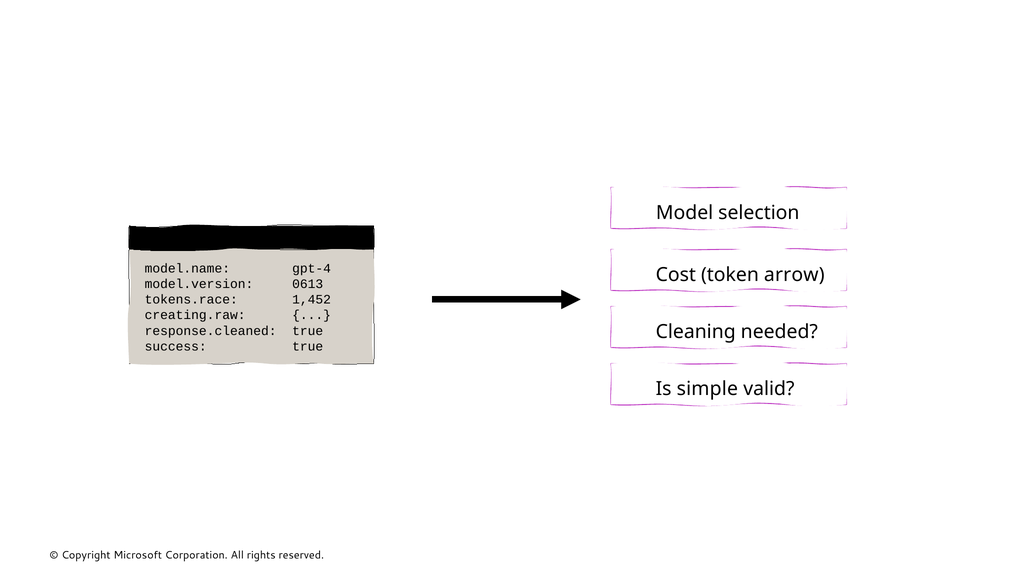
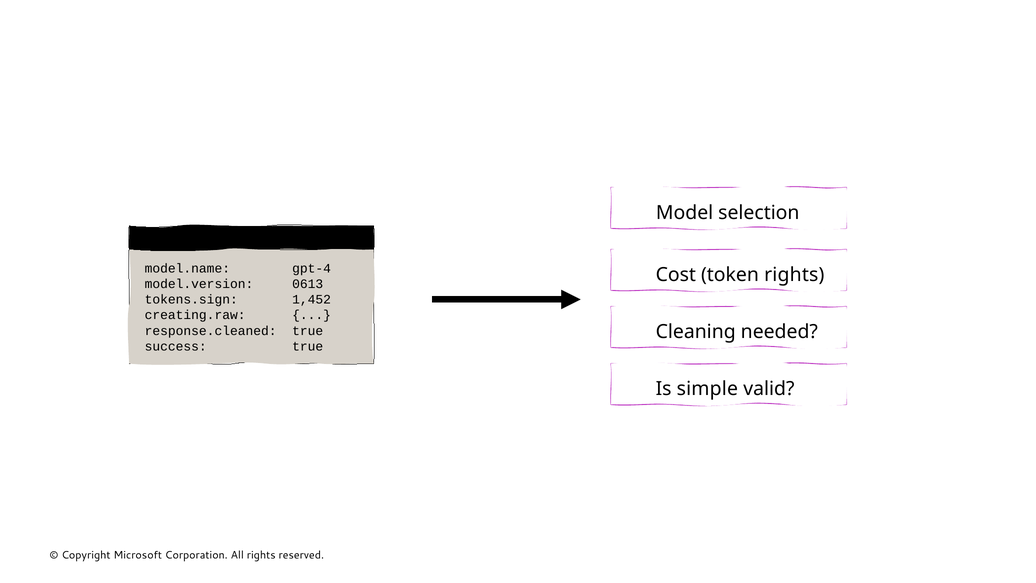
token arrow: arrow -> rights (794, 275)
tokens.race: tokens.race -> tokens.sign (191, 300)
